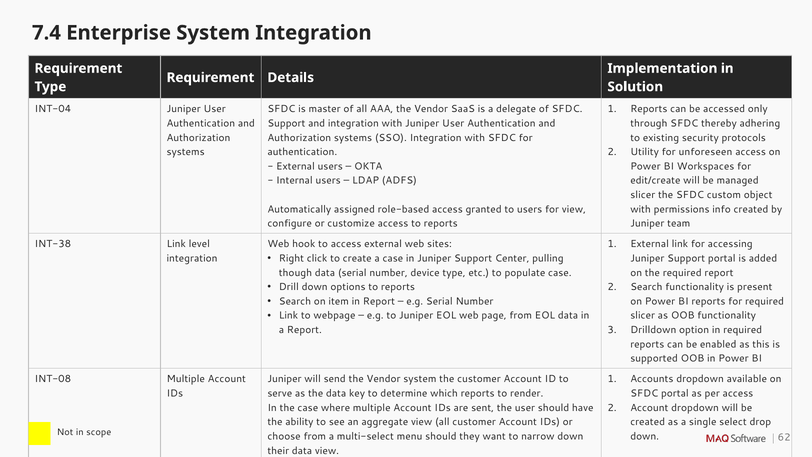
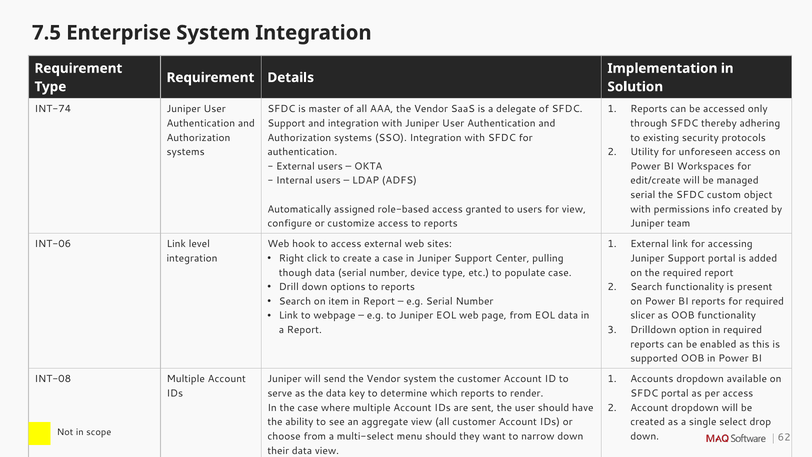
7.4: 7.4 -> 7.5 (46, 33)
INT-04: INT-04 -> INT-74 (53, 109)
slicer: slicer -> serial (643, 195)
INT-38: INT-38 -> INT-06 (53, 244)
